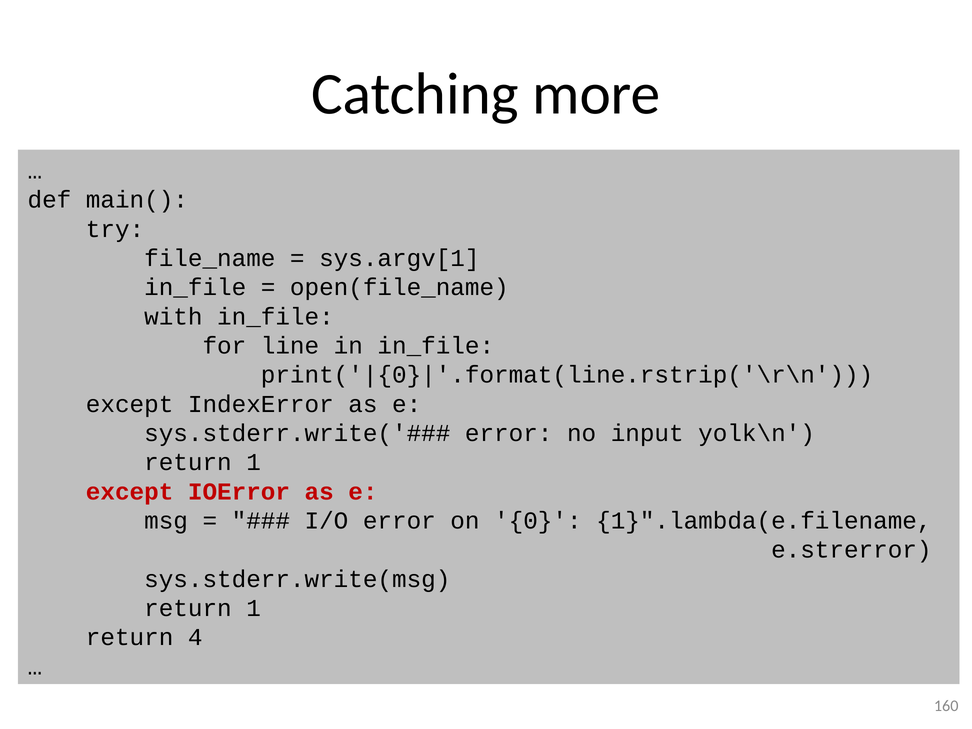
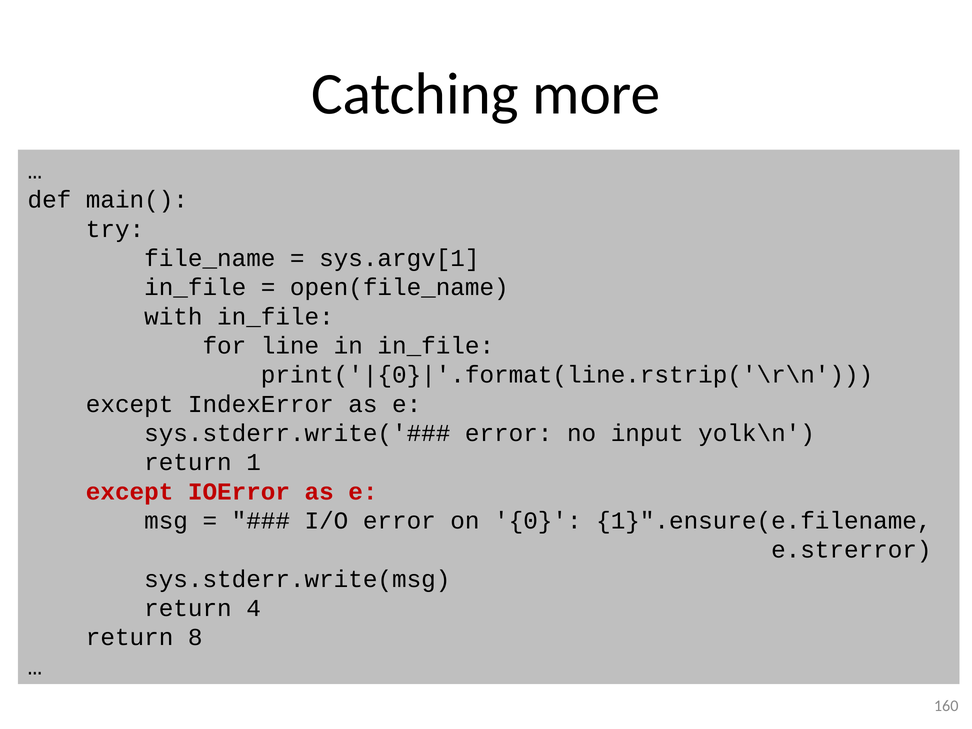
1}".lambda(e.filename: 1}".lambda(e.filename -> 1}".ensure(e.filename (764, 521)
1: 1 -> 4 (254, 608)
4: 4 -> 8 (195, 637)
